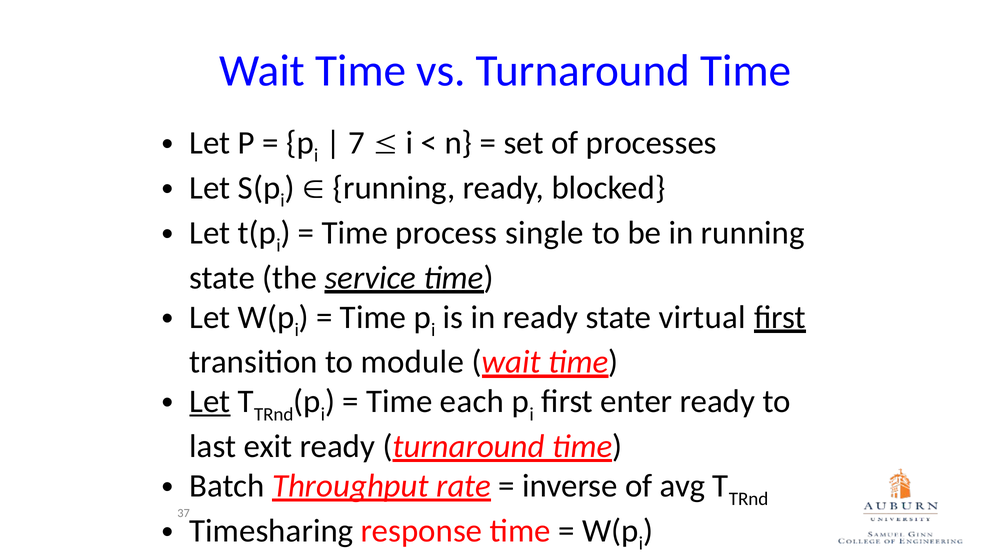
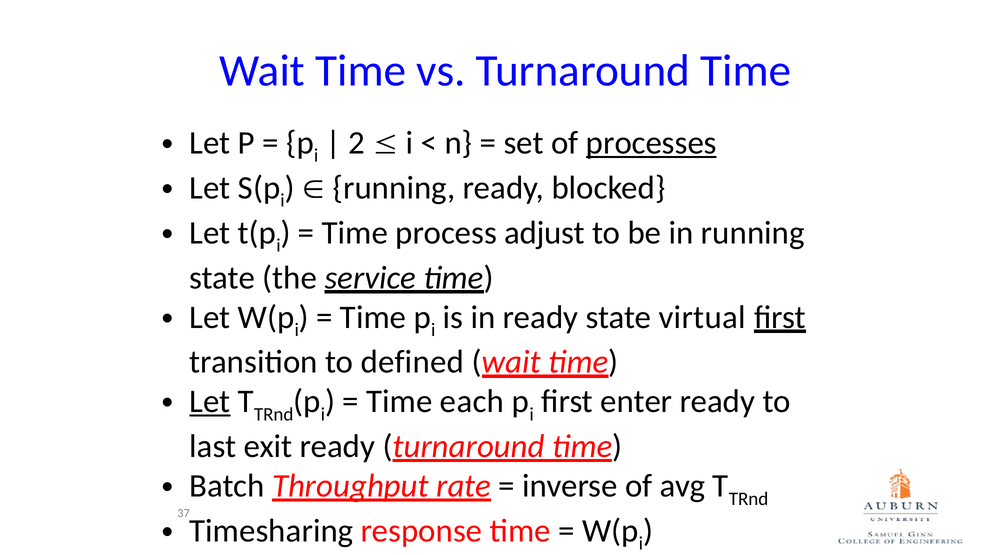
7: 7 -> 2 (356, 143)
processes underline: none -> present (651, 143)
single: single -> adjust (545, 233)
module: module -> defined (412, 362)
